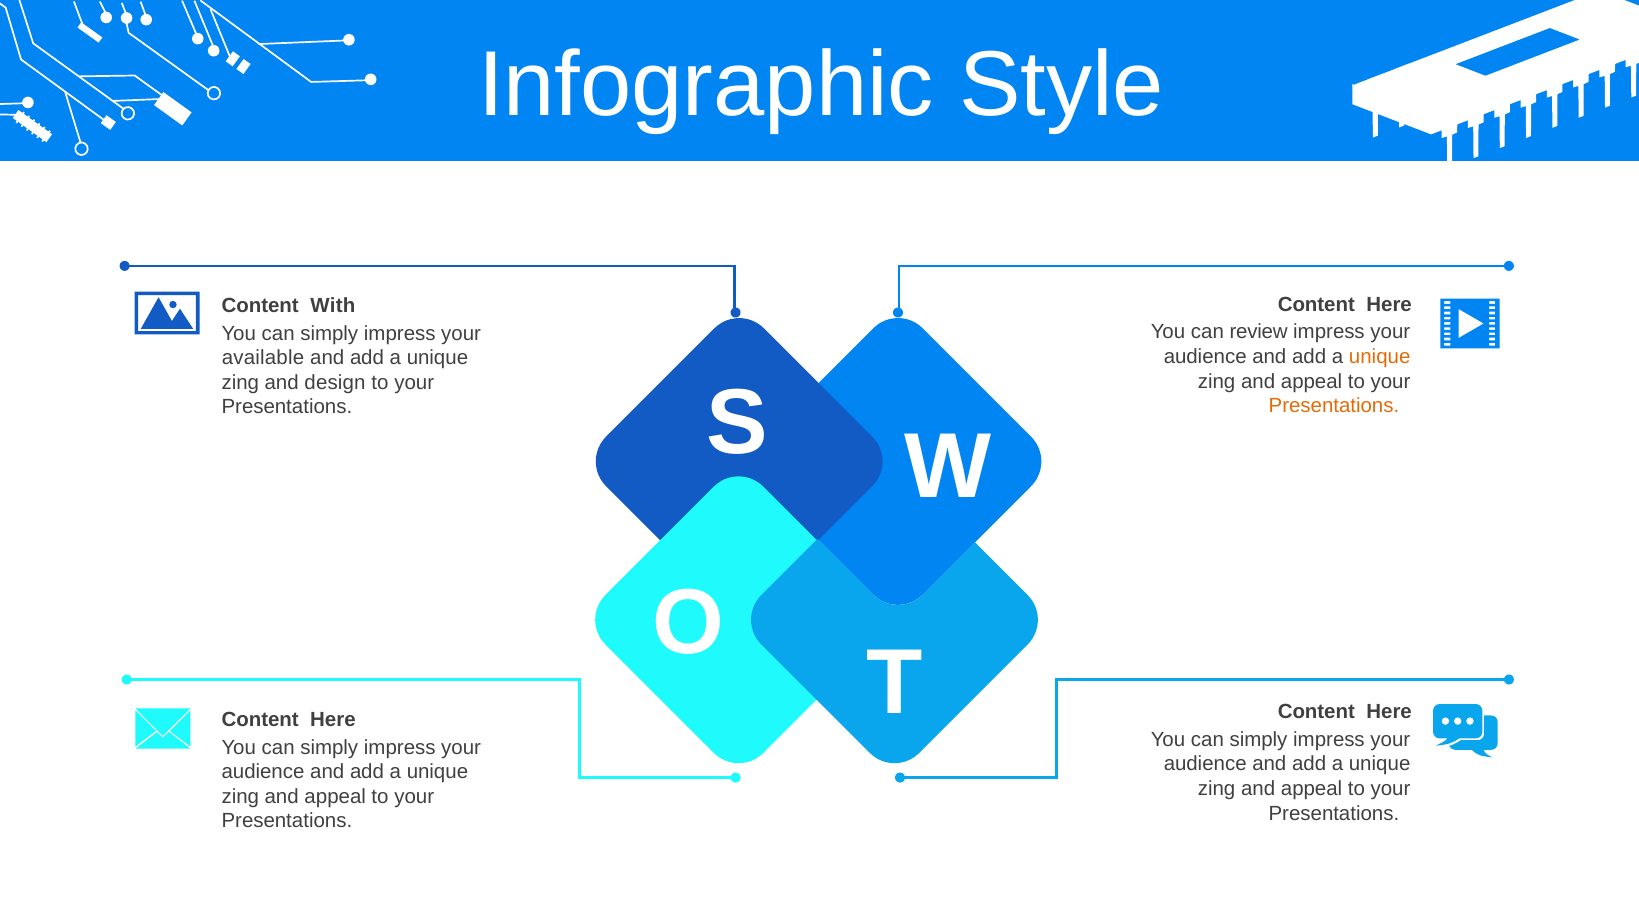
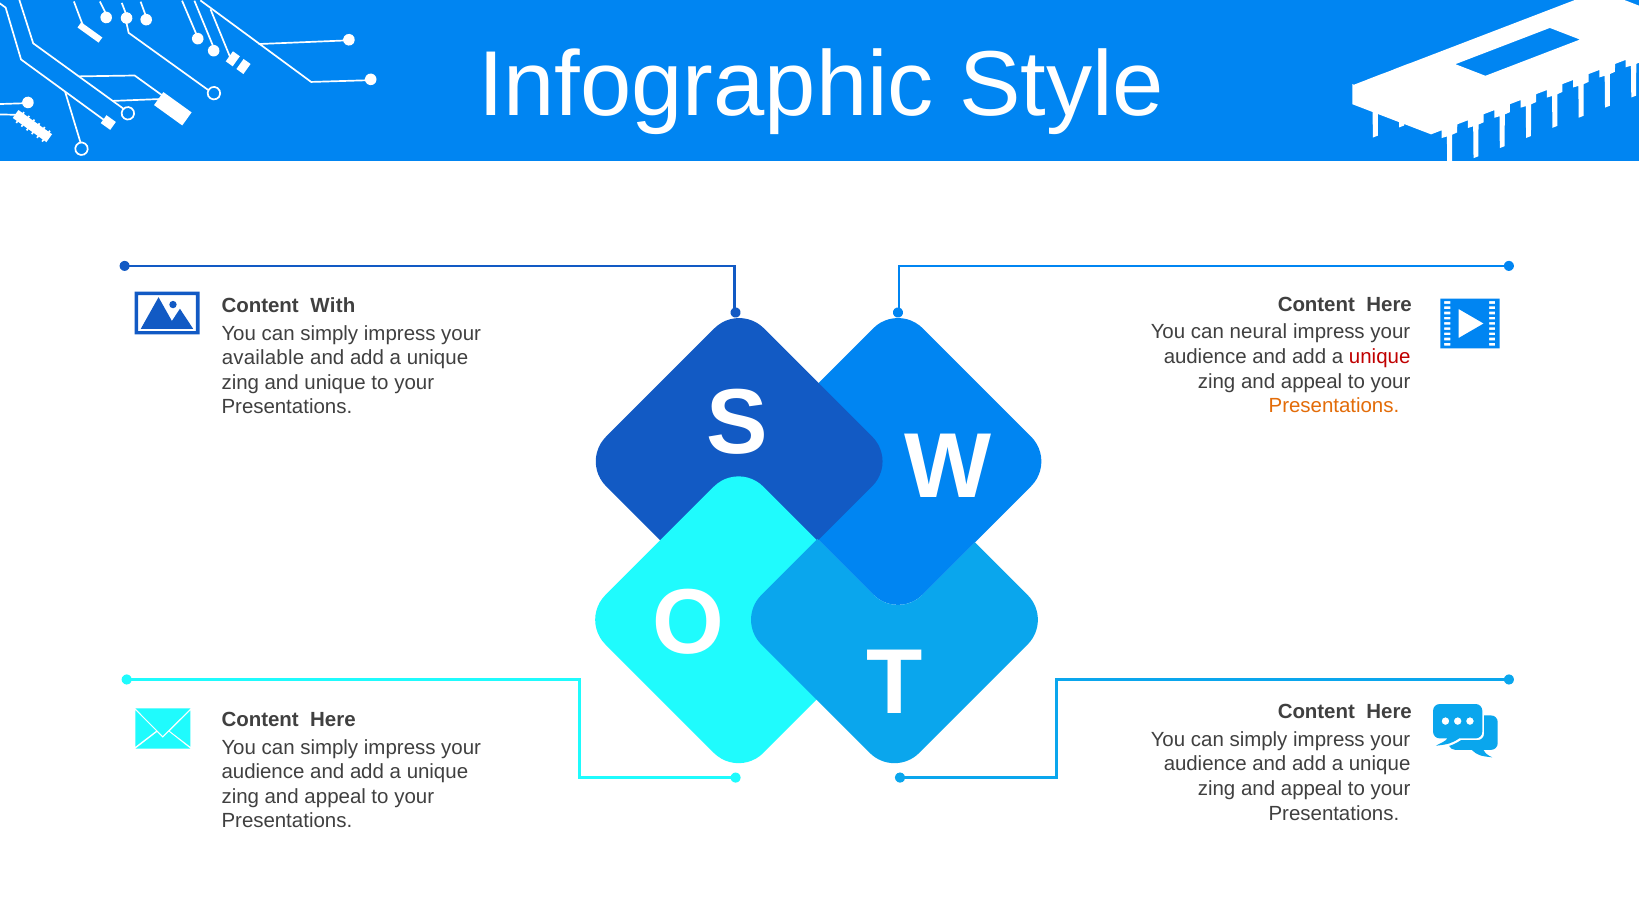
review: review -> neural (1258, 332)
unique colour: orange -> red (1380, 357)
and design: design -> unique (335, 383)
